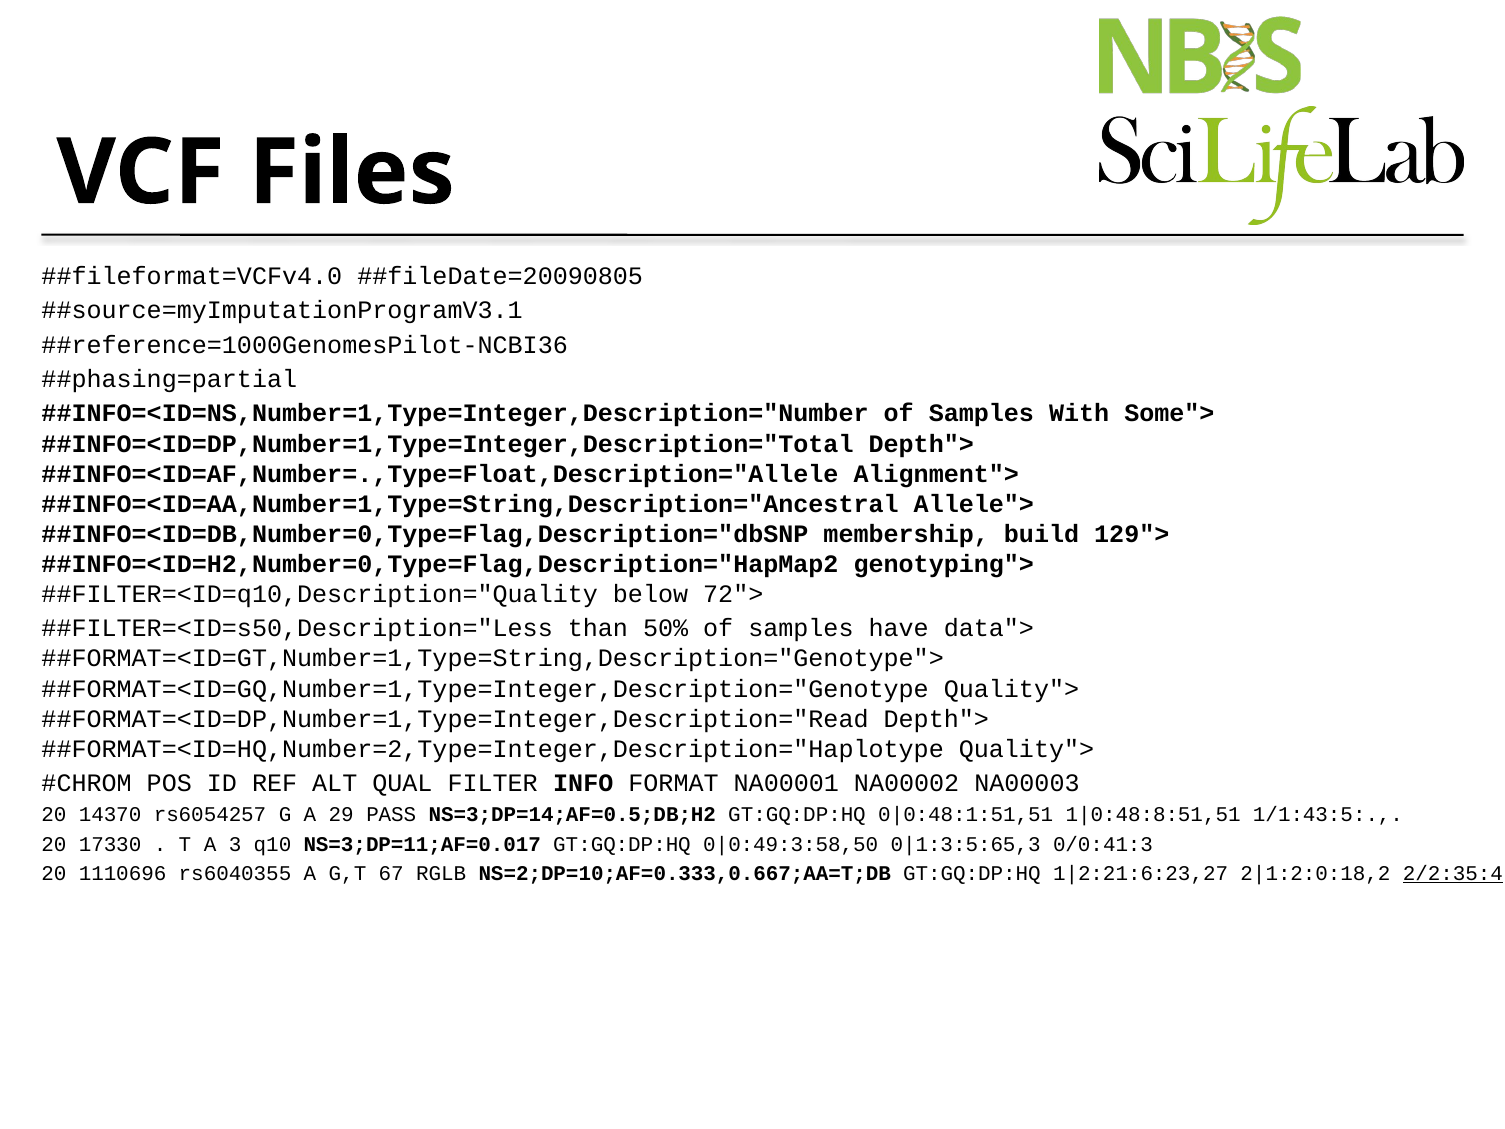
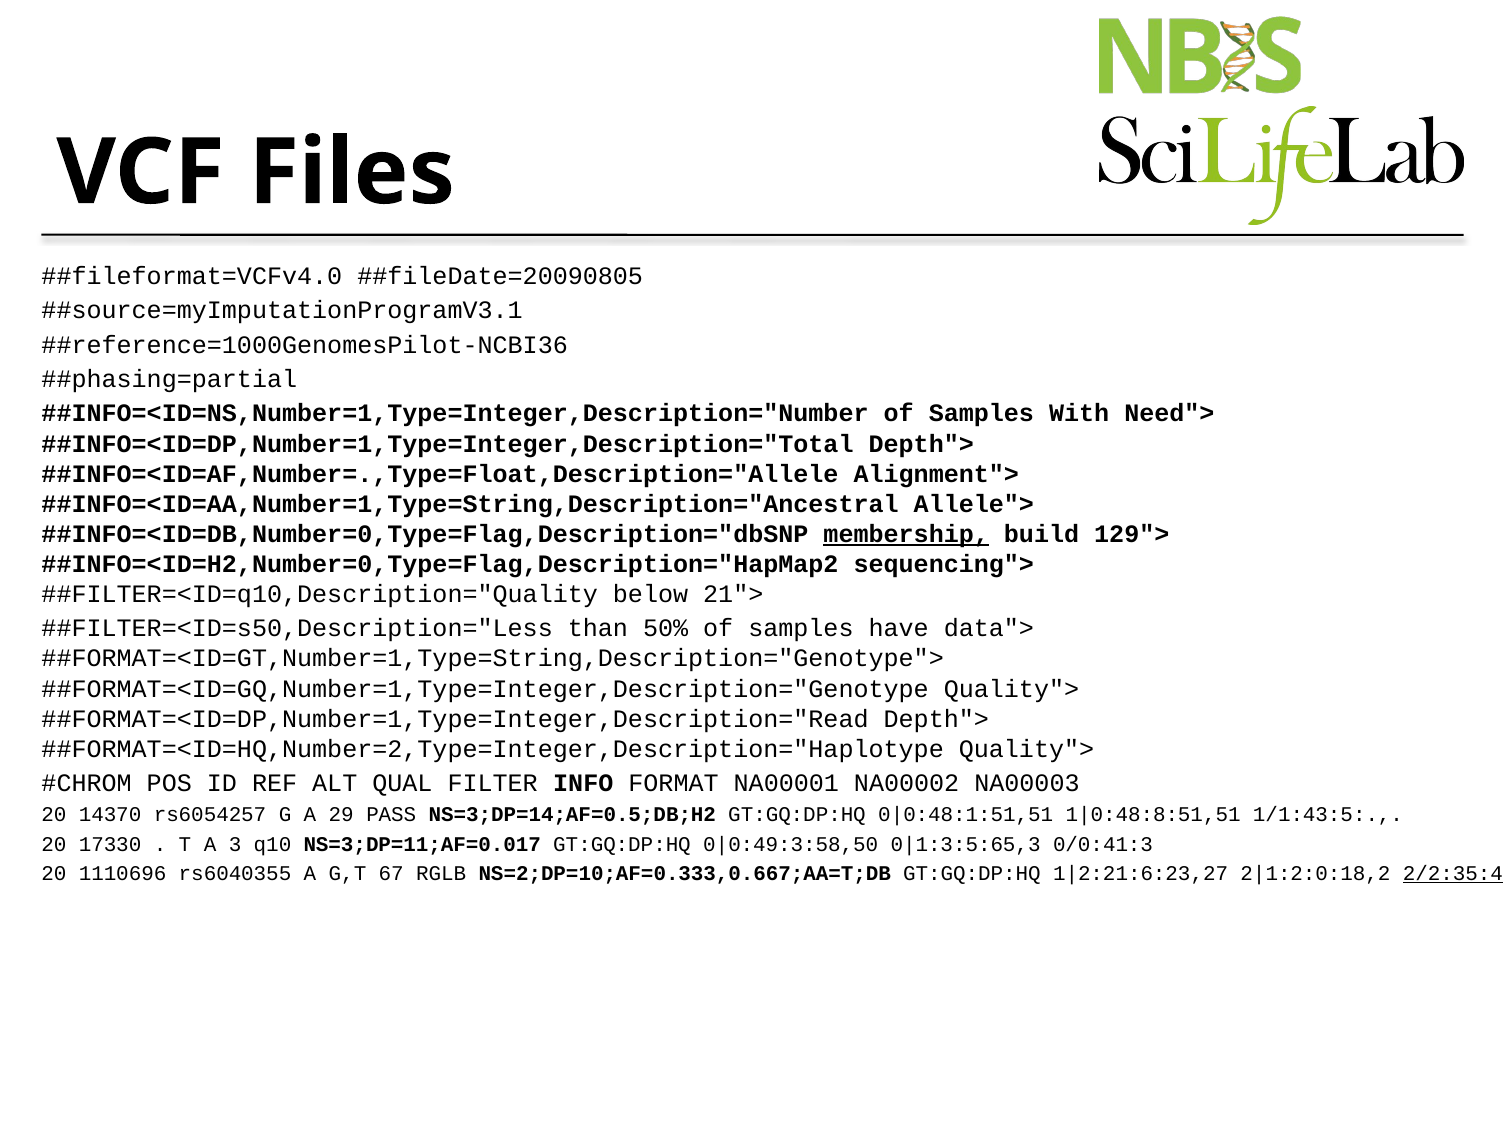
Some">: Some"> -> Need"> (1169, 414)
membership underline: none -> present (906, 534)
genotyping">: genotyping"> -> sequencing"> (944, 564)
72">: 72"> -> 21"> (733, 594)
